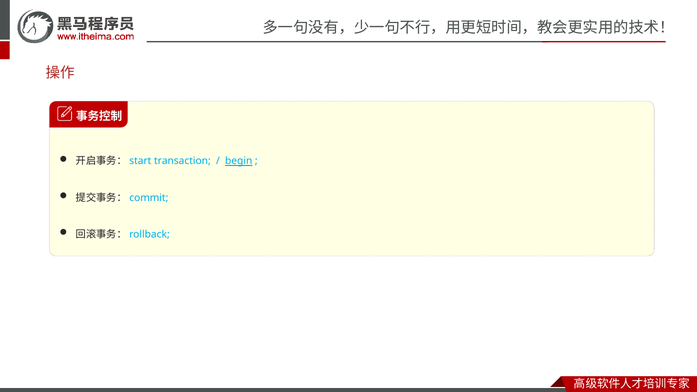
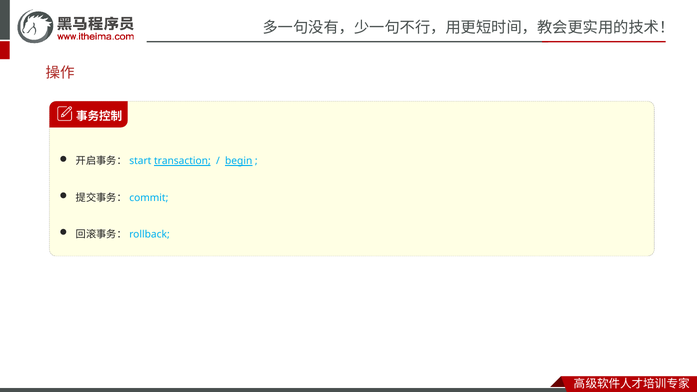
transaction underline: none -> present (182, 161)
